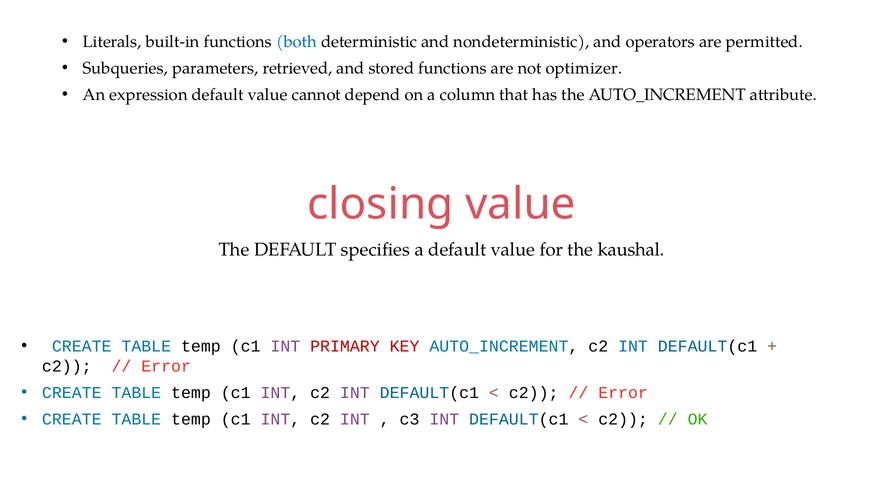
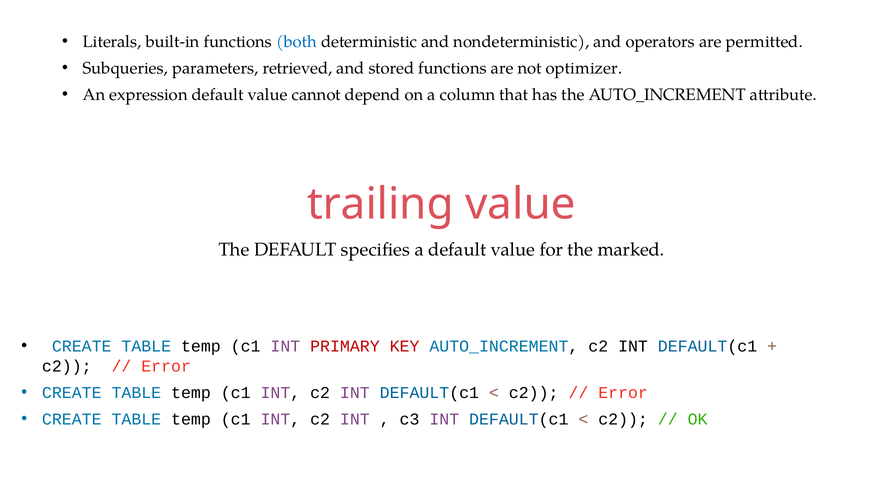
closing: closing -> trailing (380, 204)
kaushal: kaushal -> marked (631, 249)
INT colour: blue -> black (633, 346)
